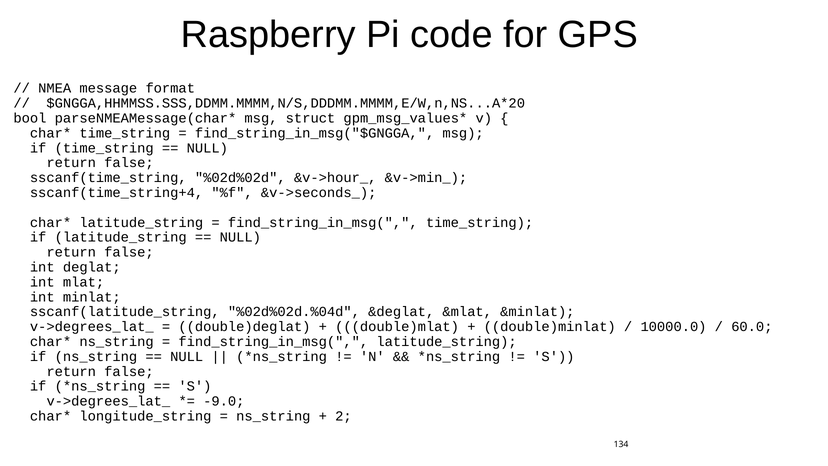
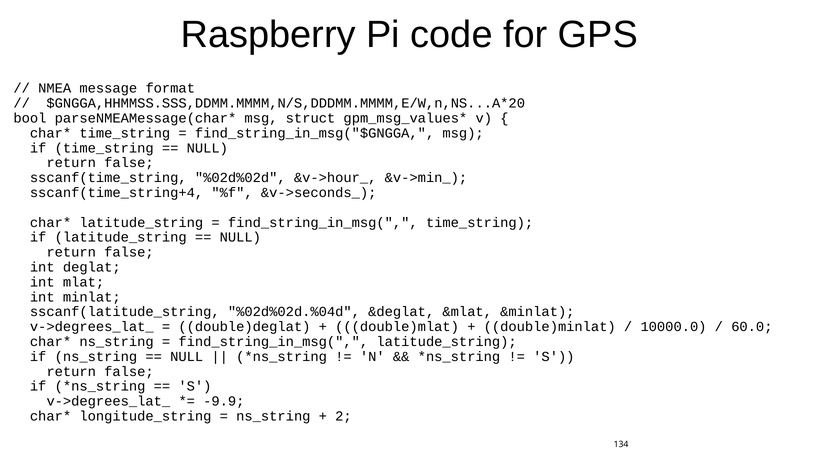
-9.0: -9.0 -> -9.9 (224, 401)
